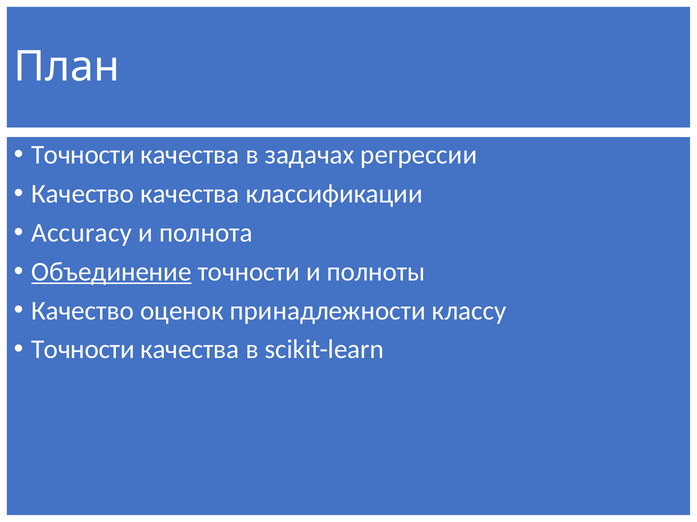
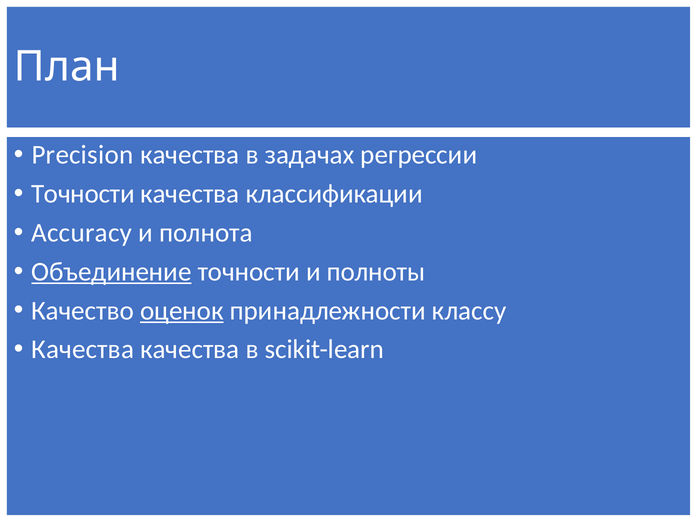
Точности: Точности -> Precision (83, 155)
Качество: Качество -> Точности (83, 194)
оценок underline: none -> present (182, 311)
Точности: Точности -> Качества (83, 350)
